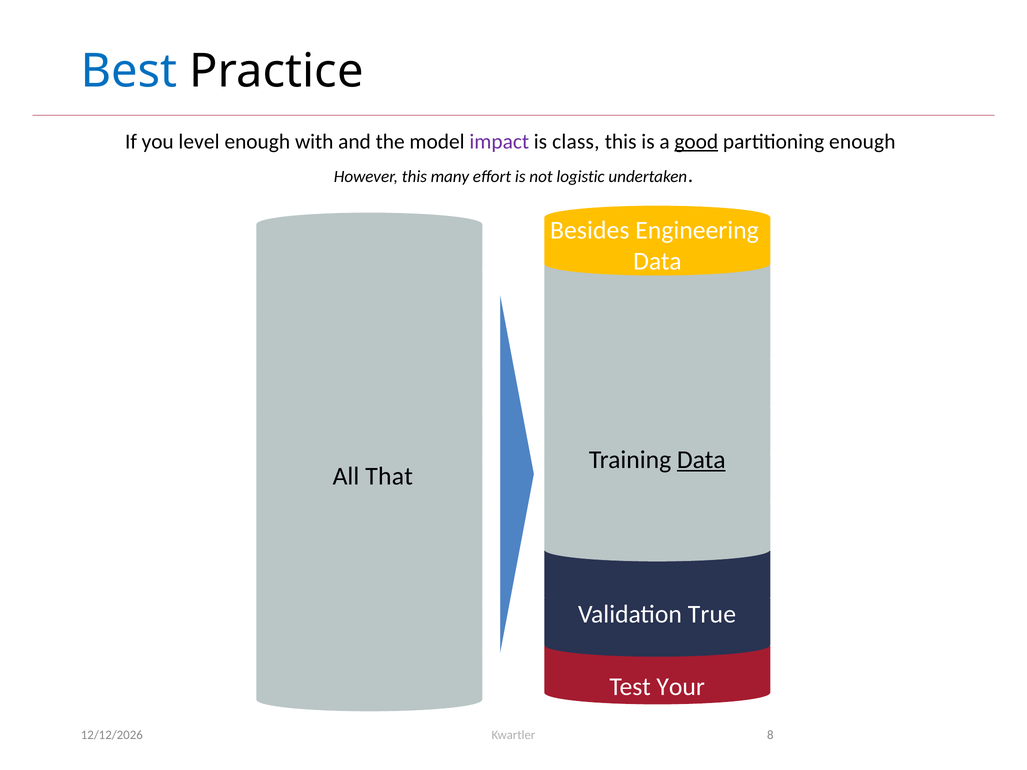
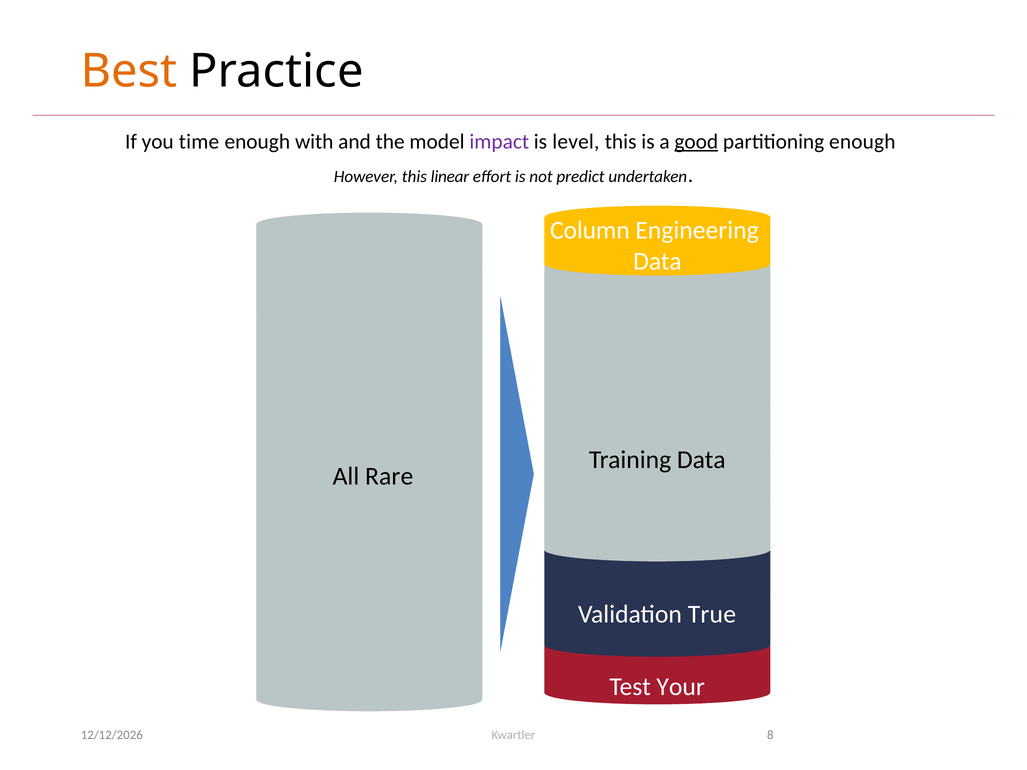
Best colour: blue -> orange (129, 71)
level: level -> time (199, 142)
class: class -> level (576, 142)
many: many -> linear (450, 177)
logistic: logistic -> predict (581, 177)
Besides: Besides -> Column (590, 230)
Data underline: present -> none (701, 460)
That: That -> Rare (389, 476)
